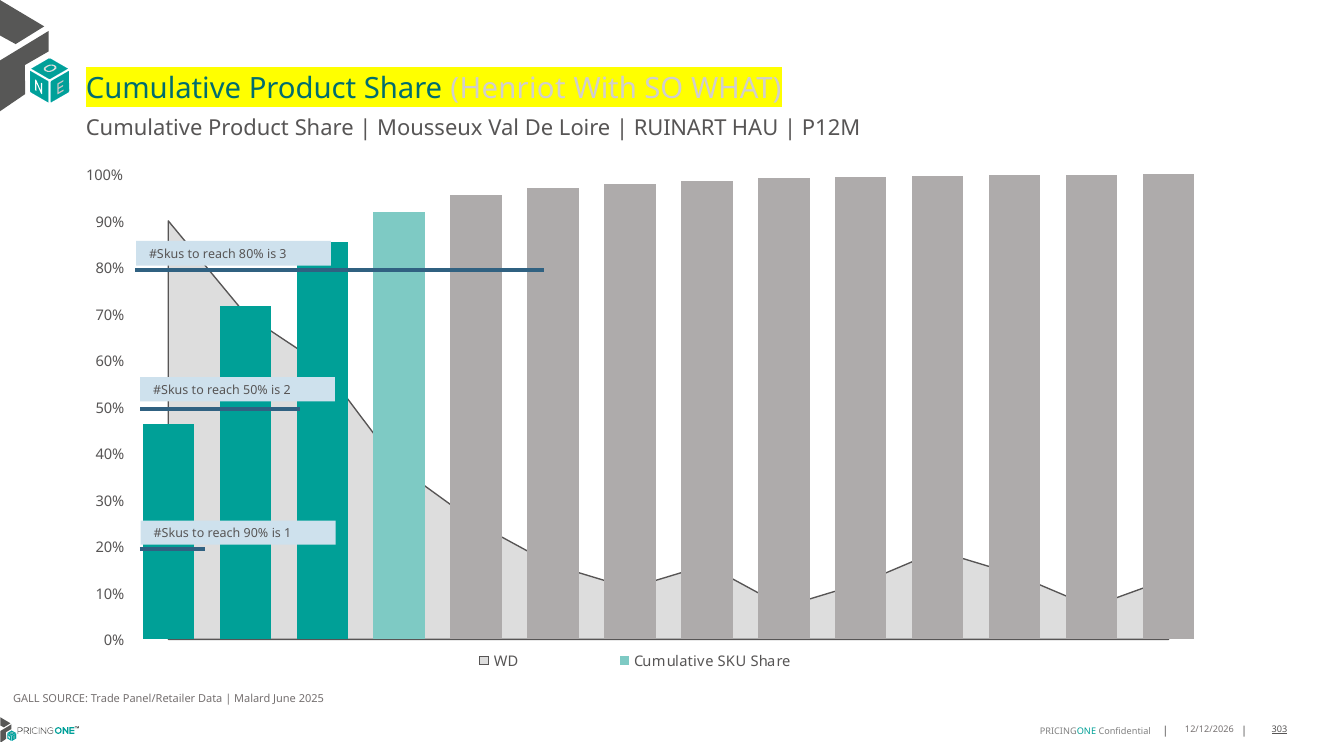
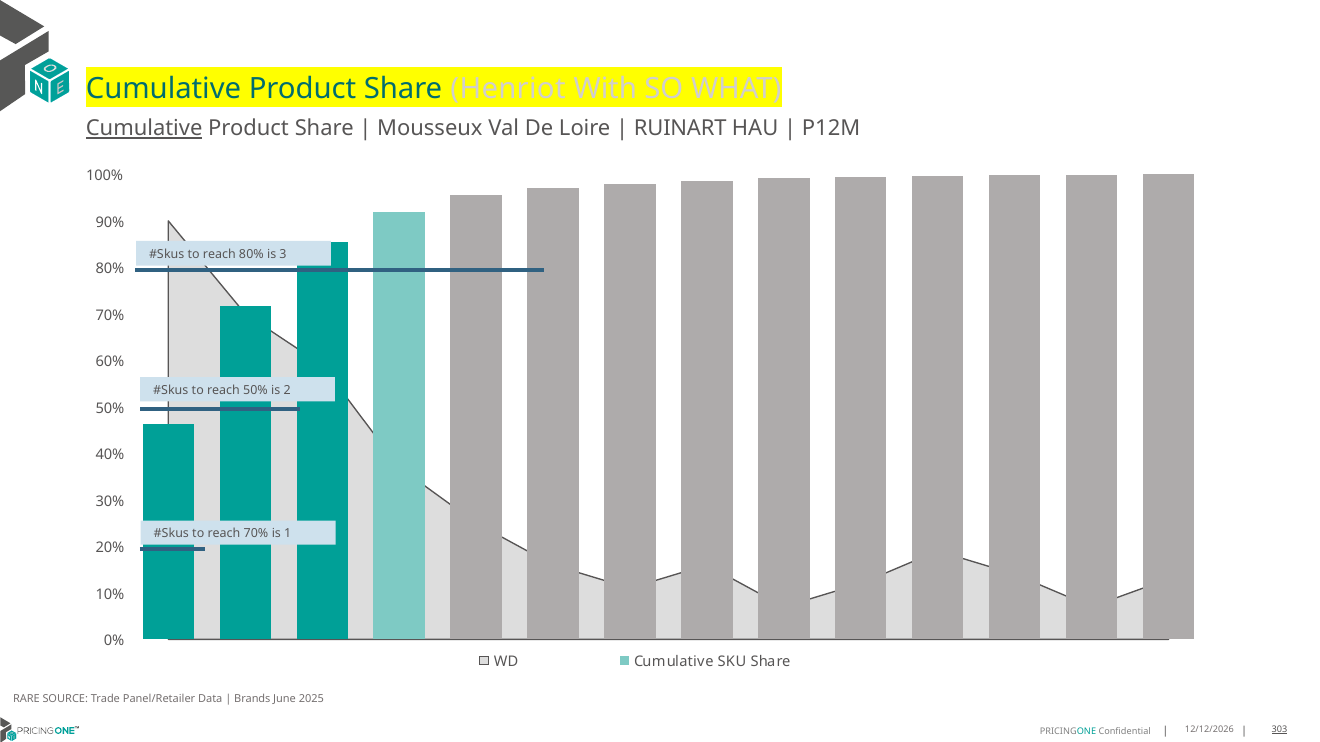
Cumulative underline: none -> present (144, 129)
reach 90%: 90% -> 70% (256, 534)
GALL: GALL -> RARE (26, 699)
Malard: Malard -> Brands (252, 699)
